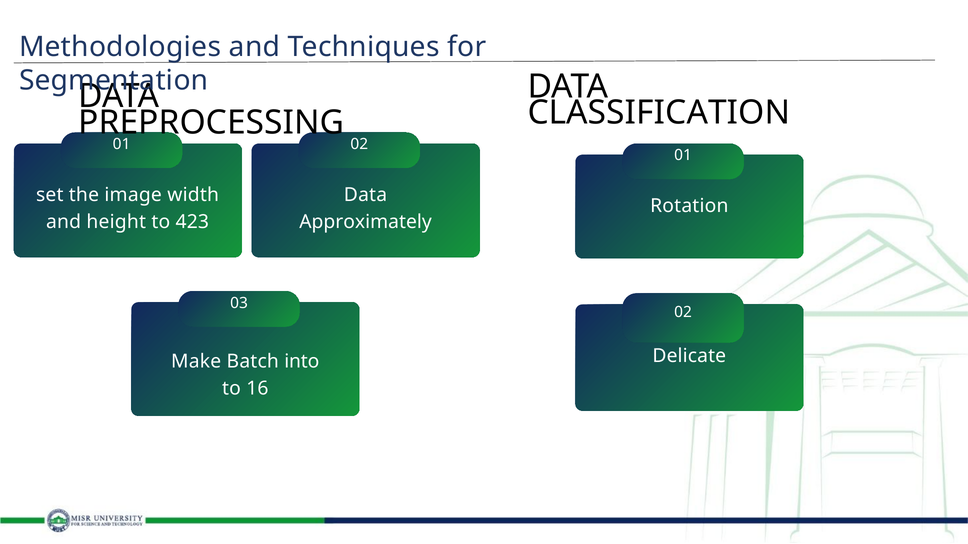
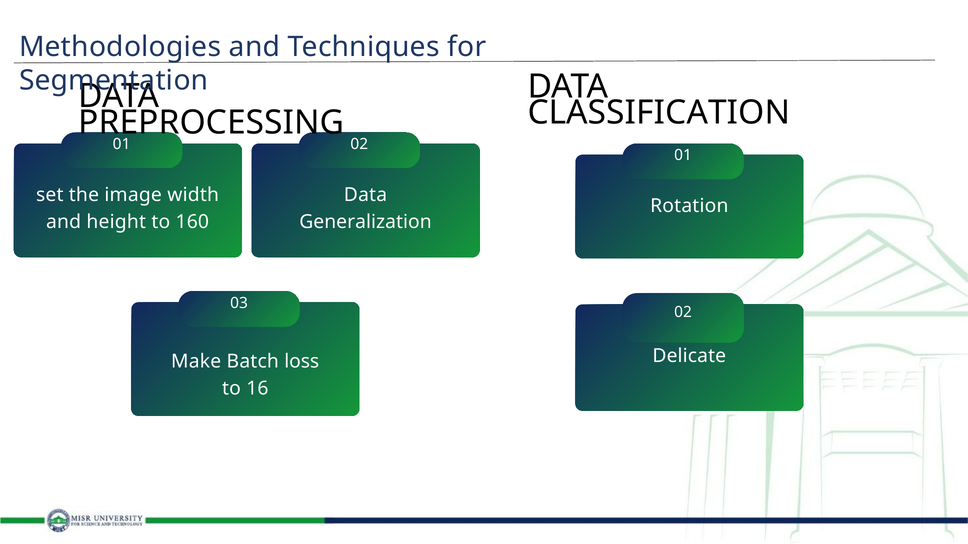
423: 423 -> 160 (192, 222)
Approximately: Approximately -> Generalization (365, 222)
into: into -> loss (302, 362)
